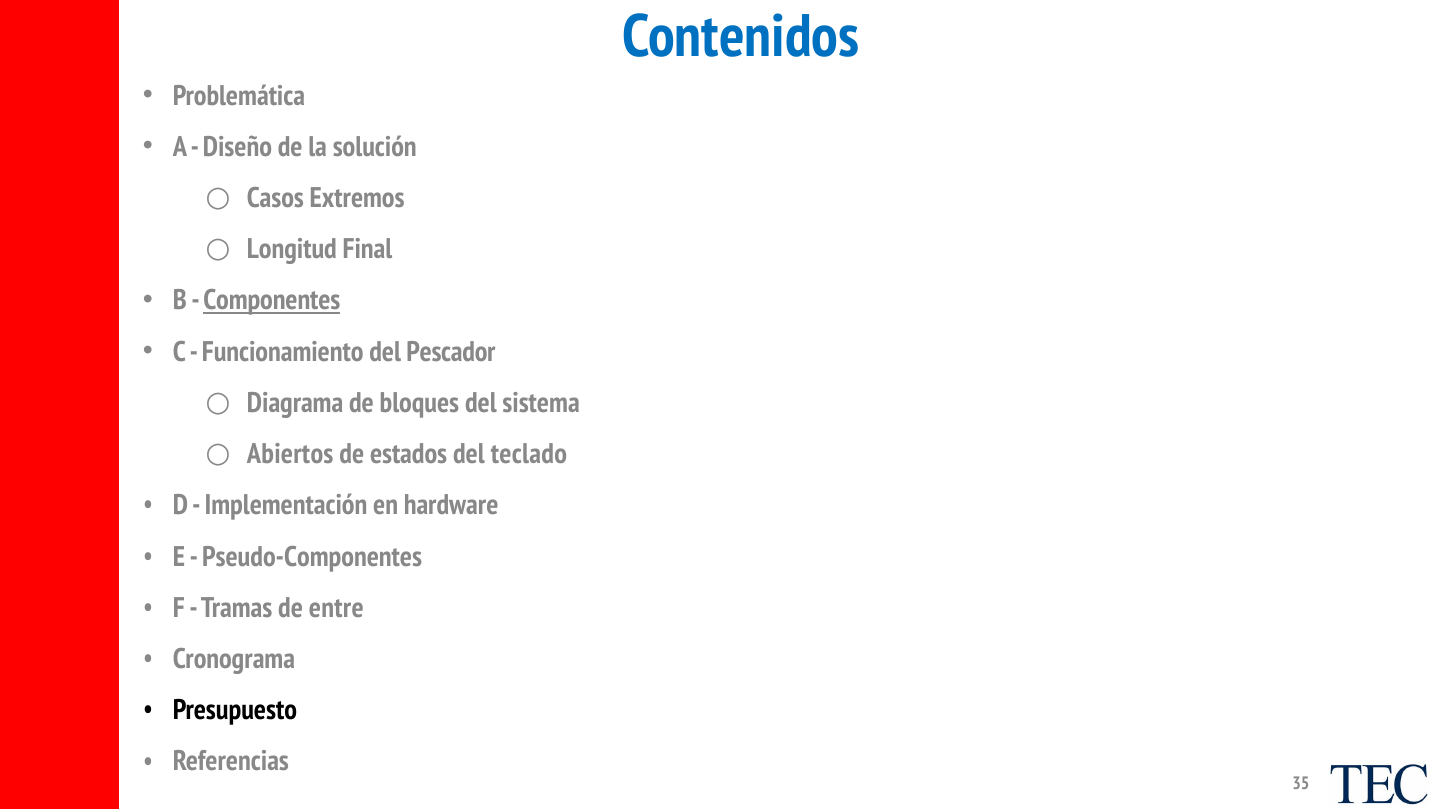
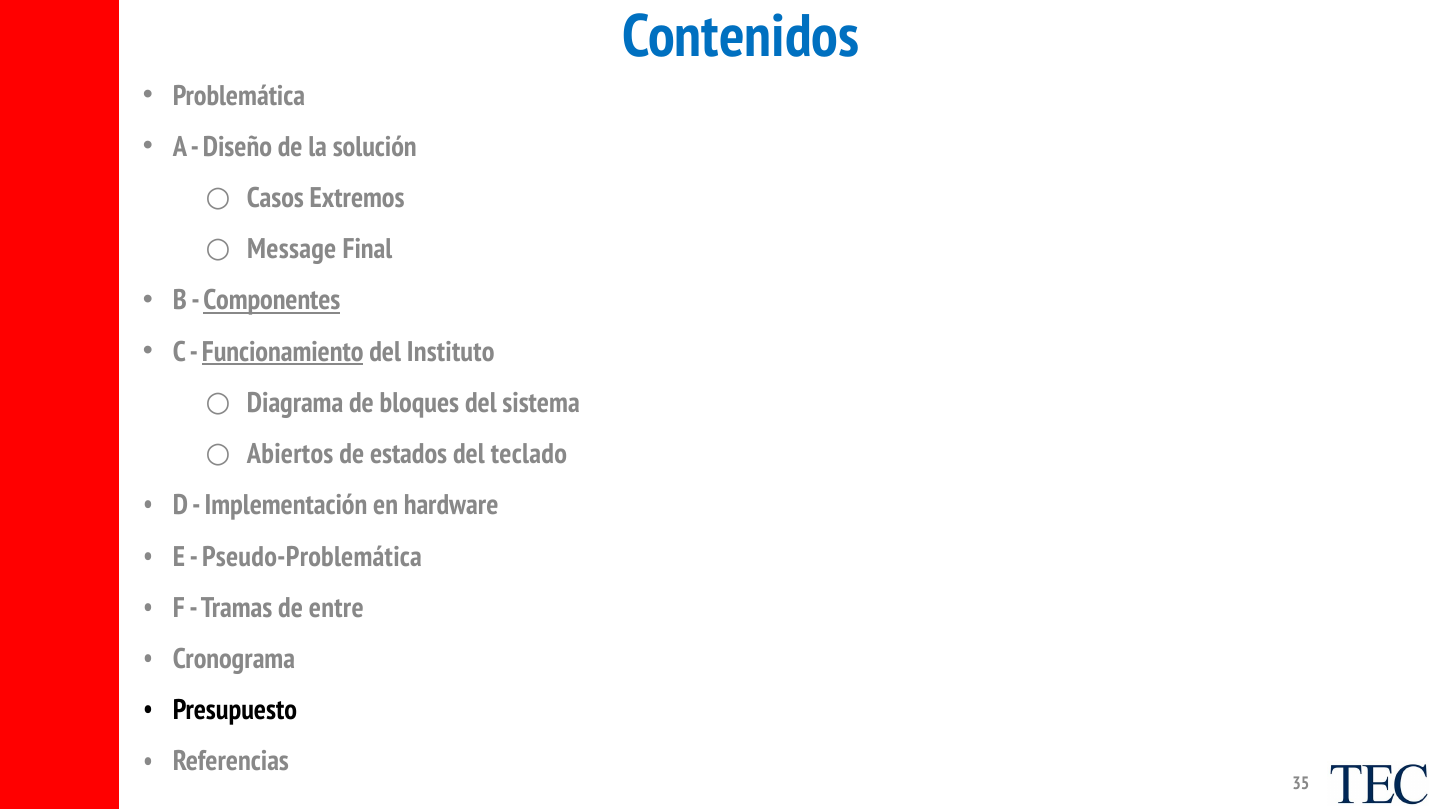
Longitud: Longitud -> Message (292, 249)
Funcionamiento underline: none -> present (283, 352)
Pescador: Pescador -> Instituto (451, 352)
Pseudo-Componentes: Pseudo-Componentes -> Pseudo-Problemática (312, 557)
